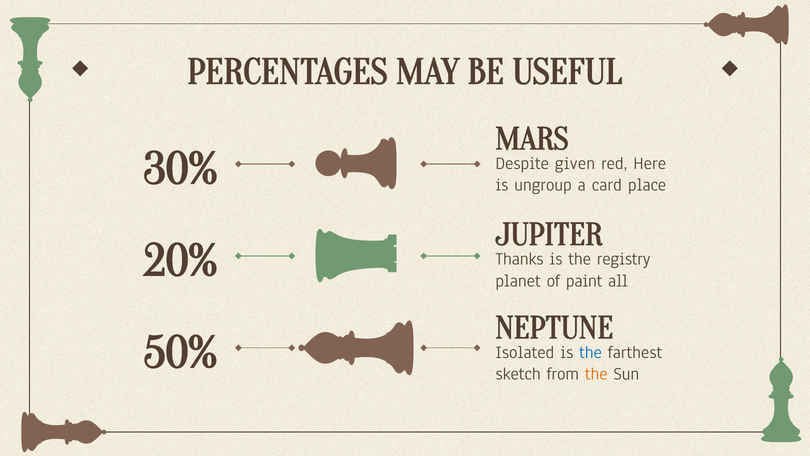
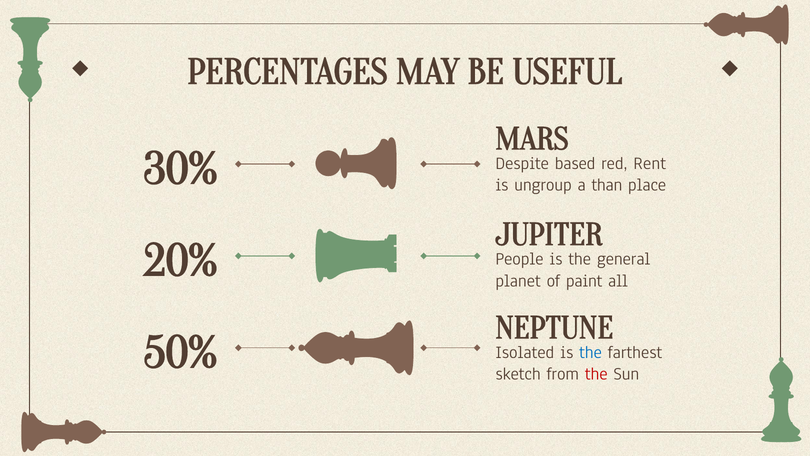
given: given -> based (575, 163)
Here: Here -> Rent (650, 163)
card: card -> than (607, 185)
Thanks: Thanks -> People (519, 259)
registry: registry -> general (624, 259)
the colour: orange -> red (596, 374)
